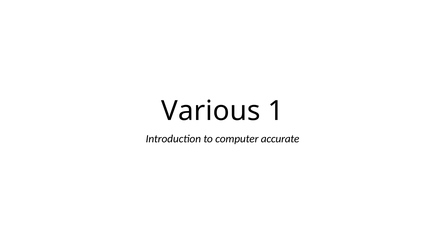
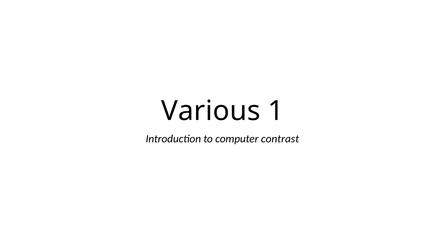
accurate: accurate -> contrast (280, 139)
